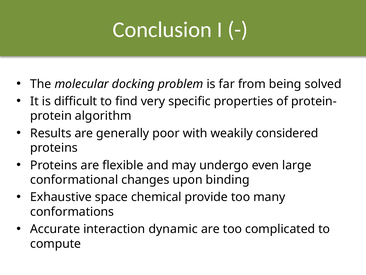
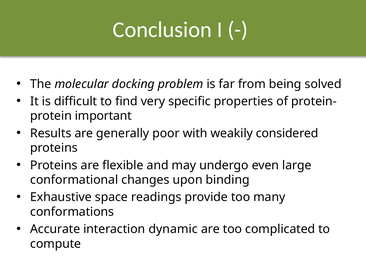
algorithm: algorithm -> important (103, 116)
chemical: chemical -> readings (156, 197)
